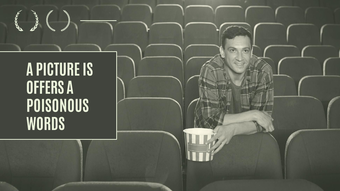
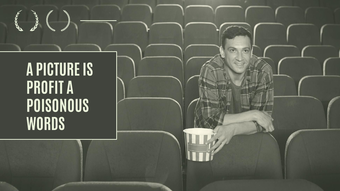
OFFERS: OFFERS -> PROFIT (45, 89)
